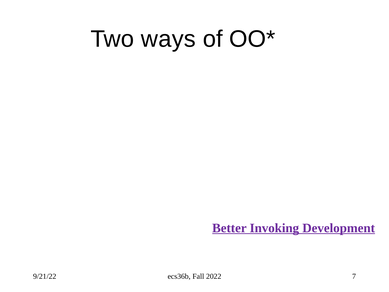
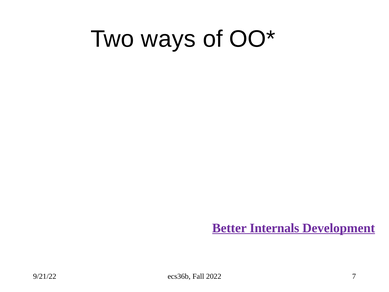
Invoking: Invoking -> Internals (274, 228)
